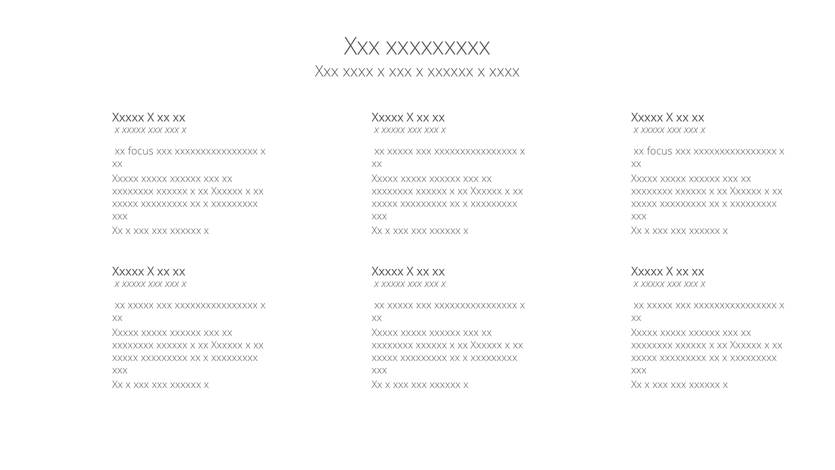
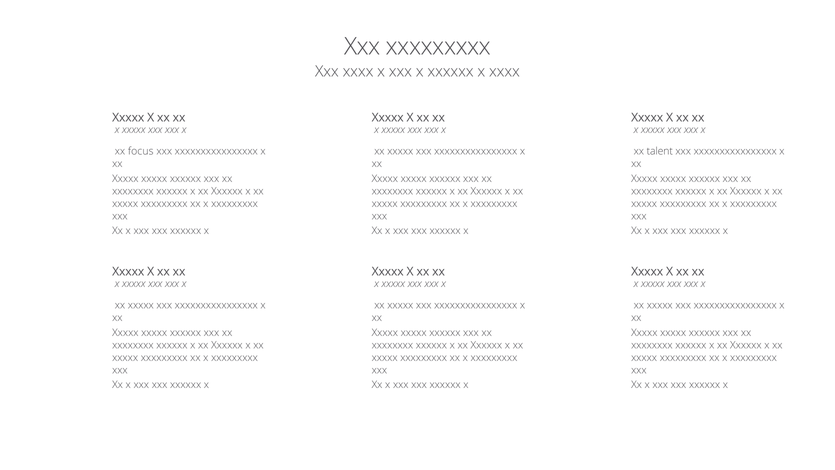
focus: focus -> talent (660, 151)
